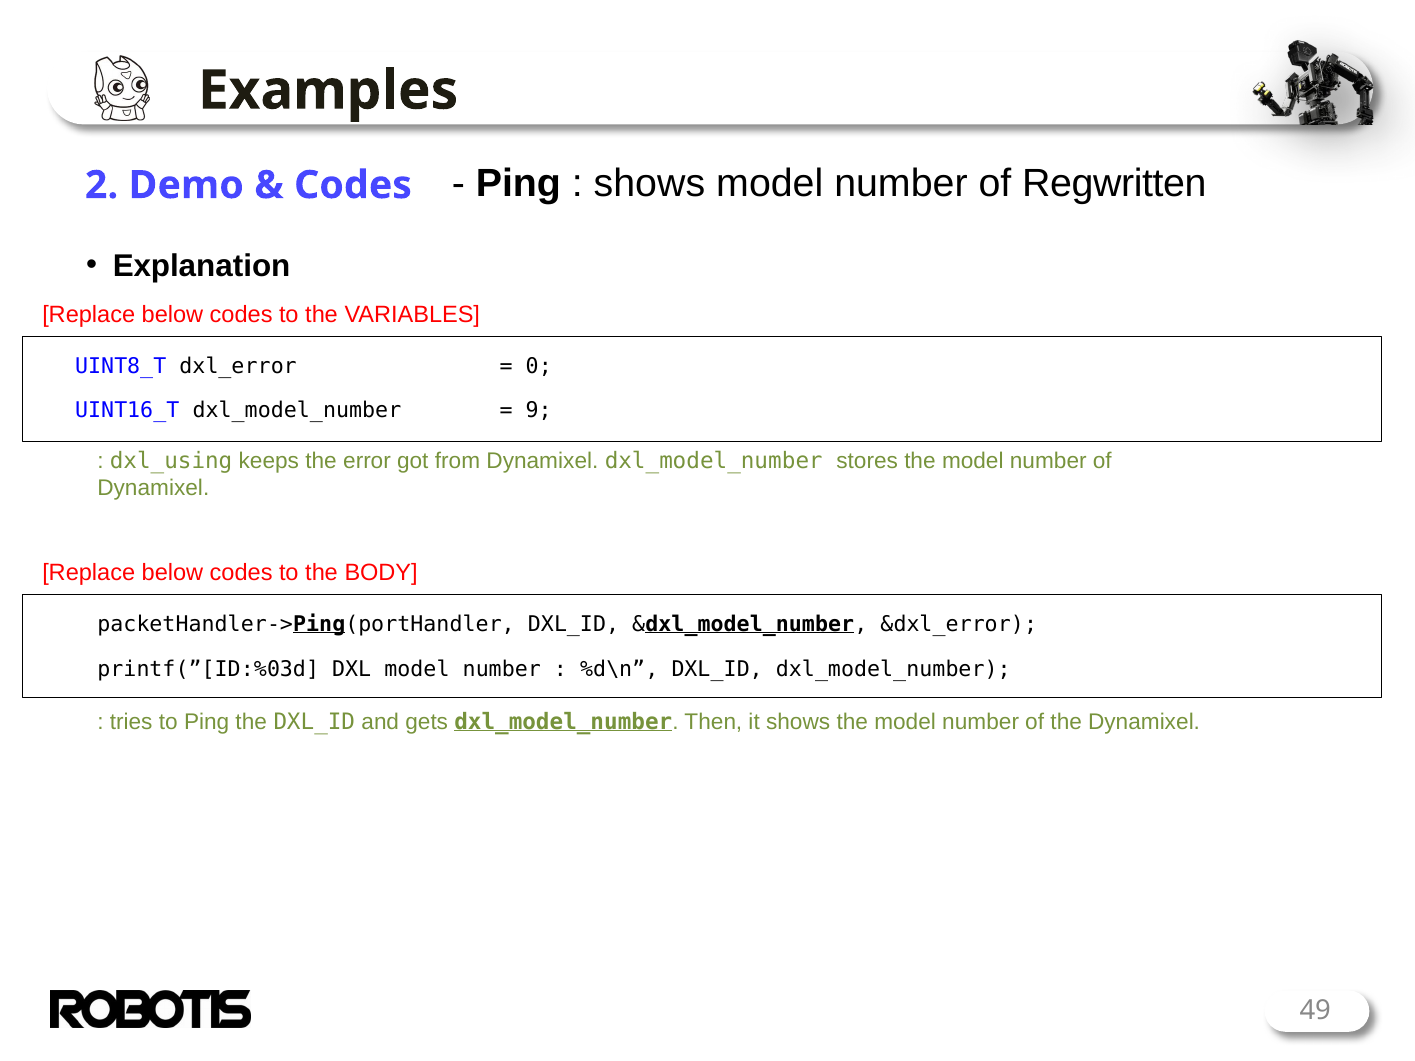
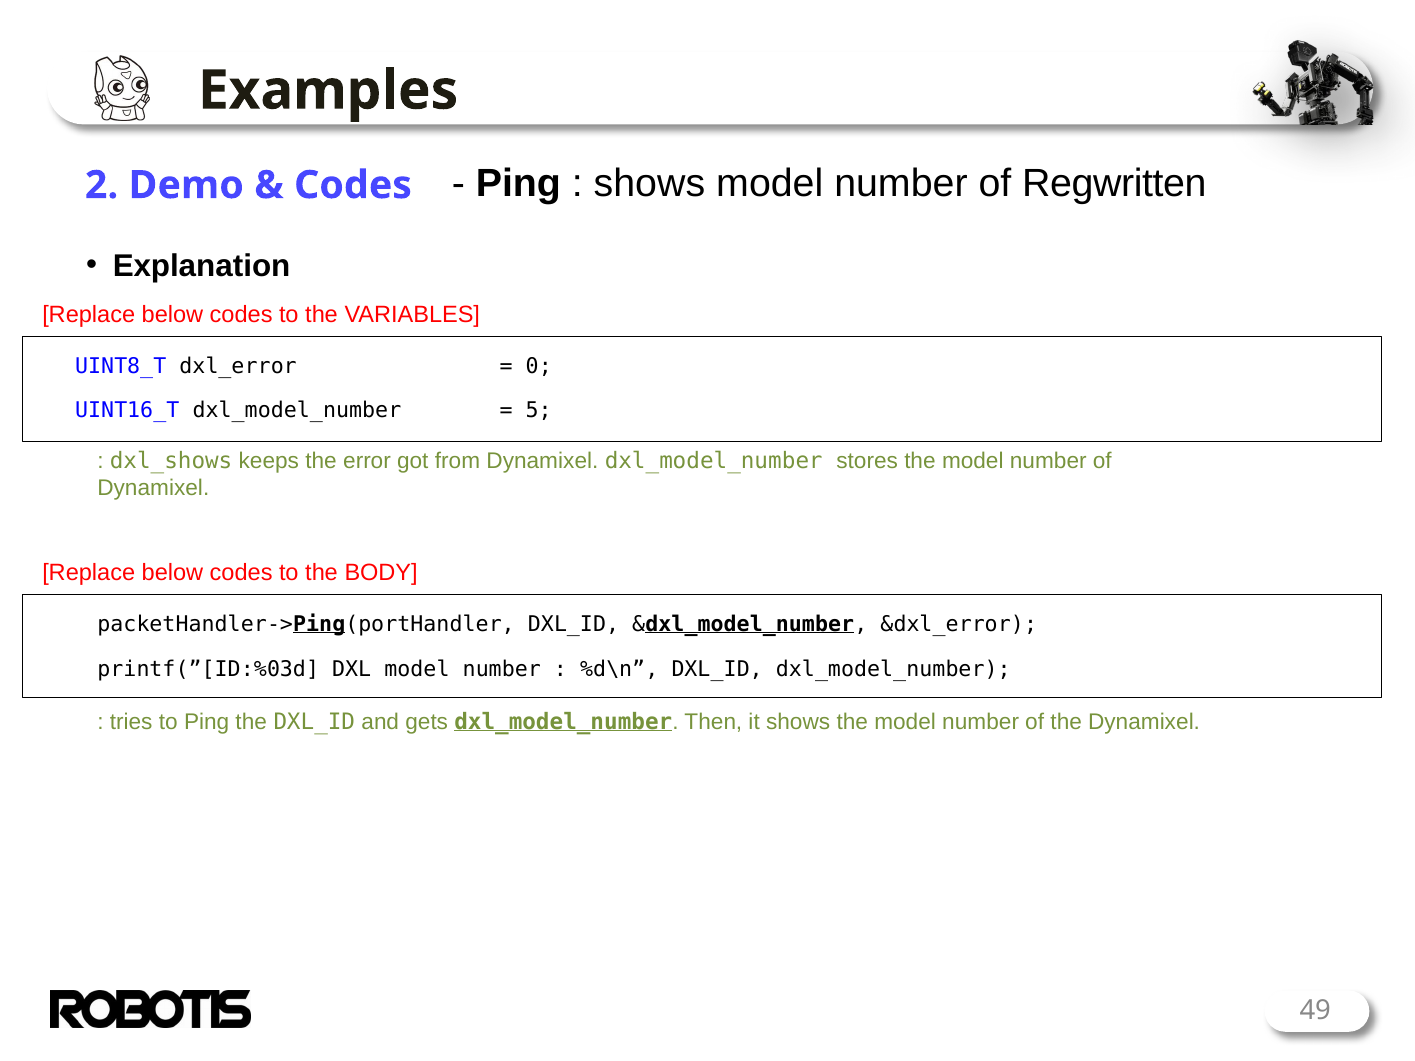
9: 9 -> 5 (539, 410)
dxl_using: dxl_using -> dxl_shows (171, 461)
